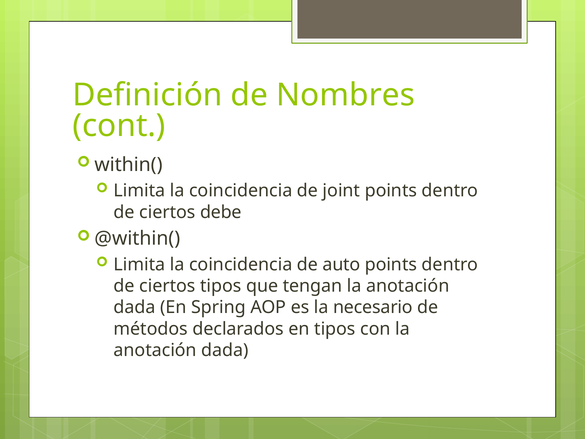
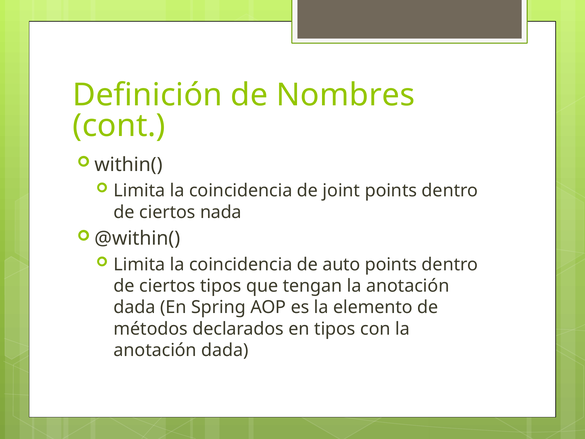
debe: debe -> nada (221, 212)
necesario: necesario -> elemento (373, 307)
